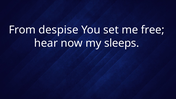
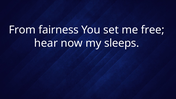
despise: despise -> fairness (59, 30)
